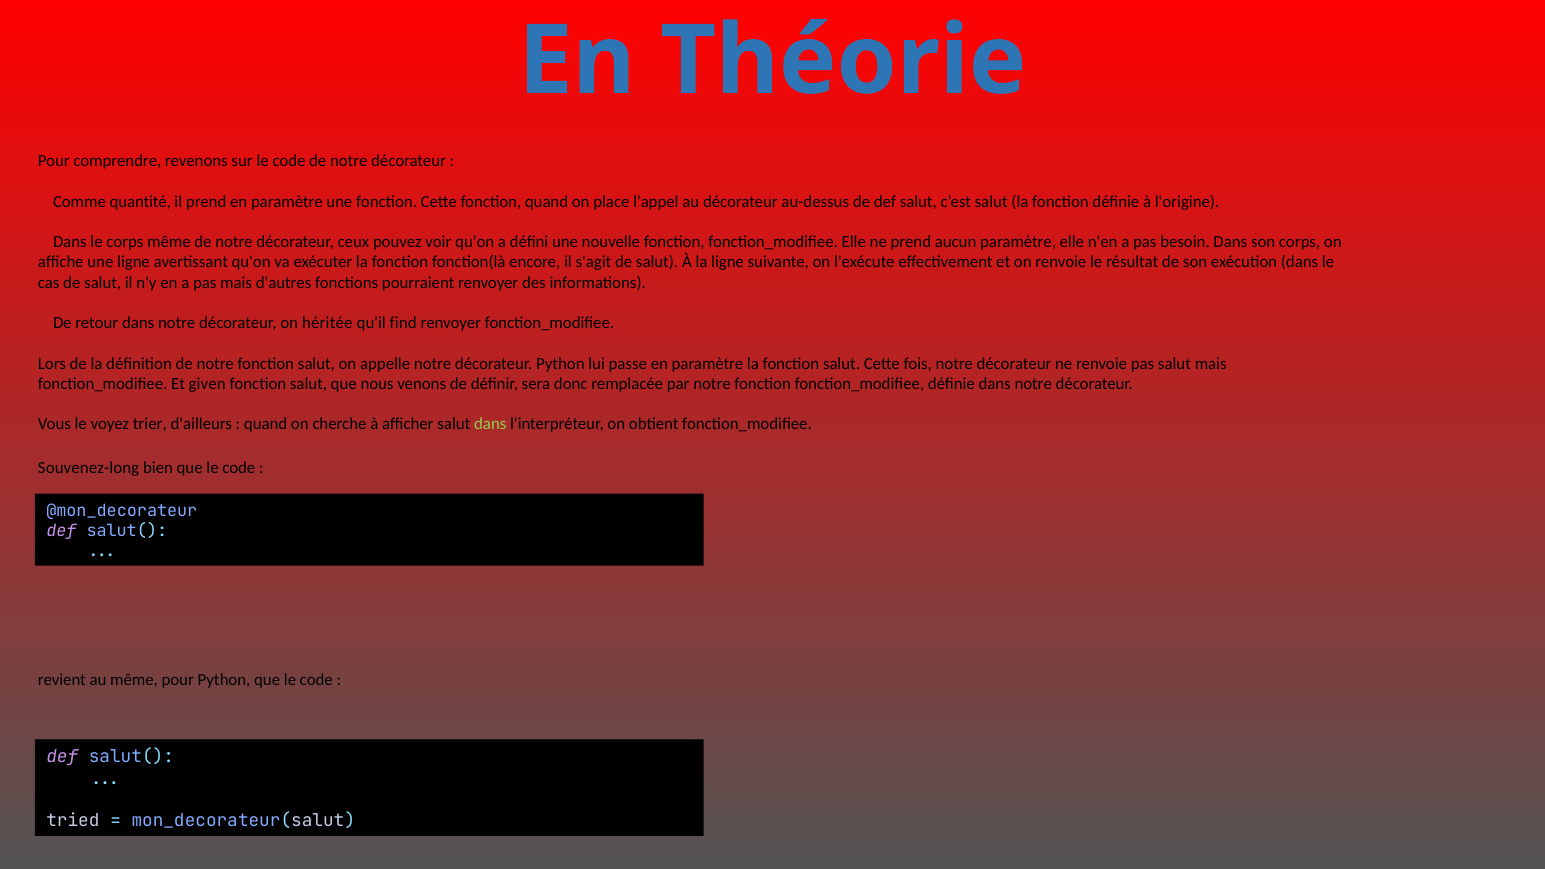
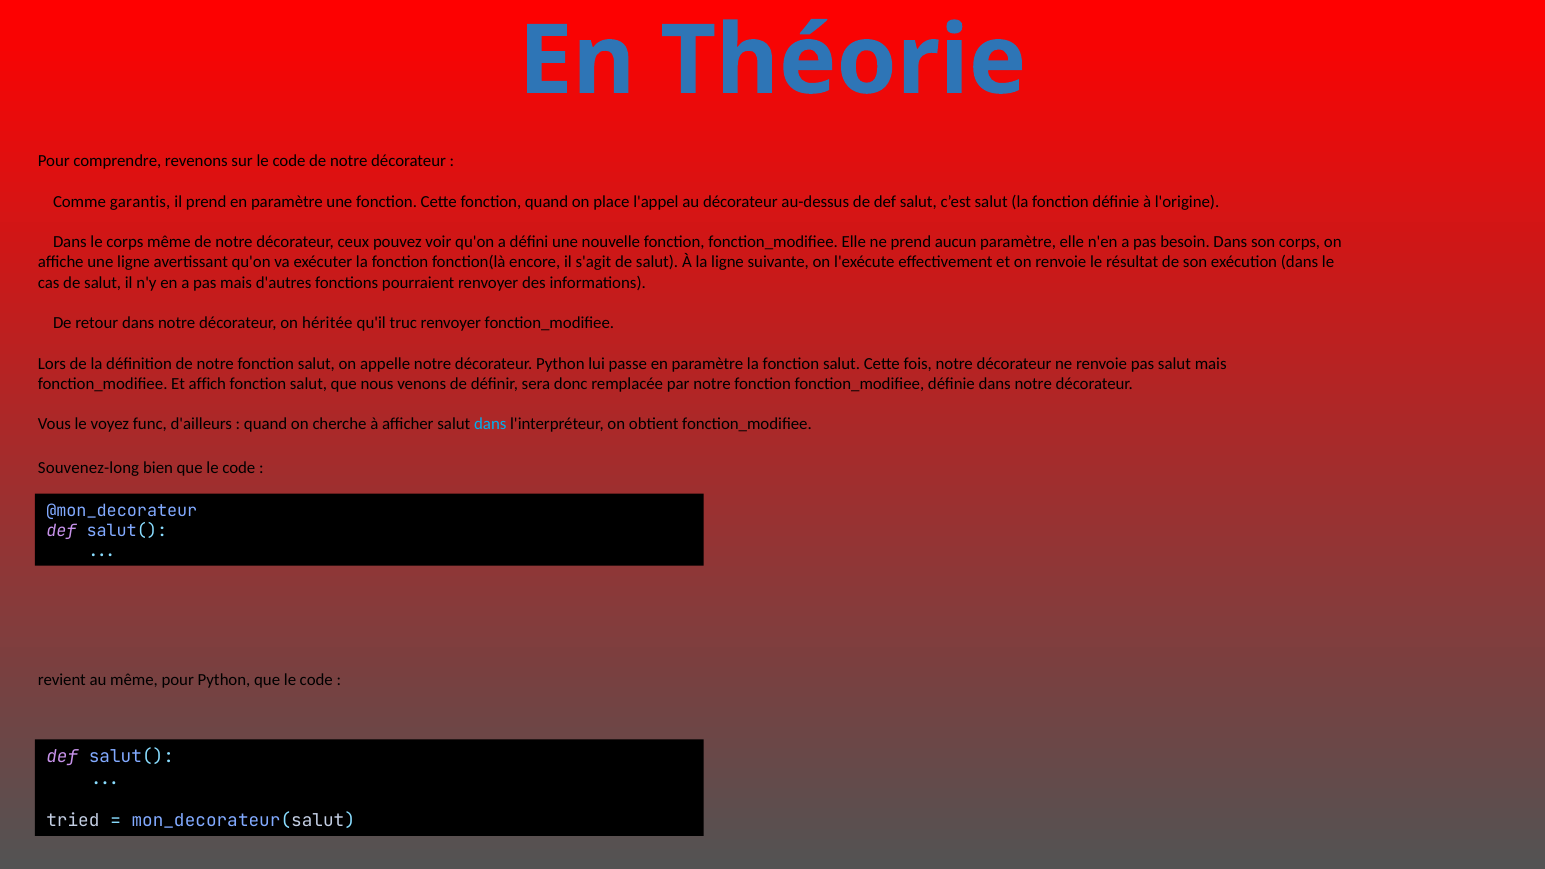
quantité: quantité -> garantis (140, 201)
find: find -> truc (403, 323)
given: given -> affich (207, 384)
trier: trier -> func (150, 424)
dans colour: light green -> light blue (490, 424)
